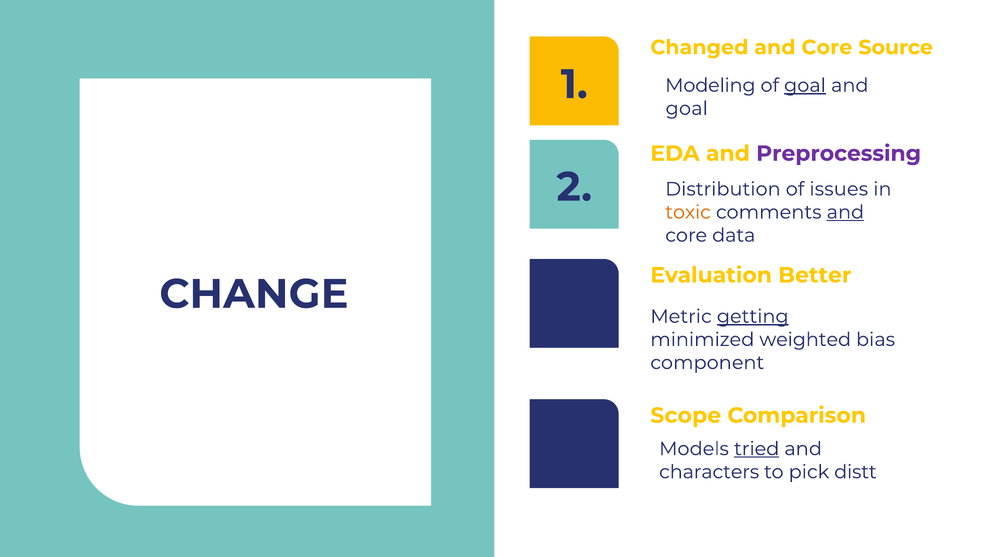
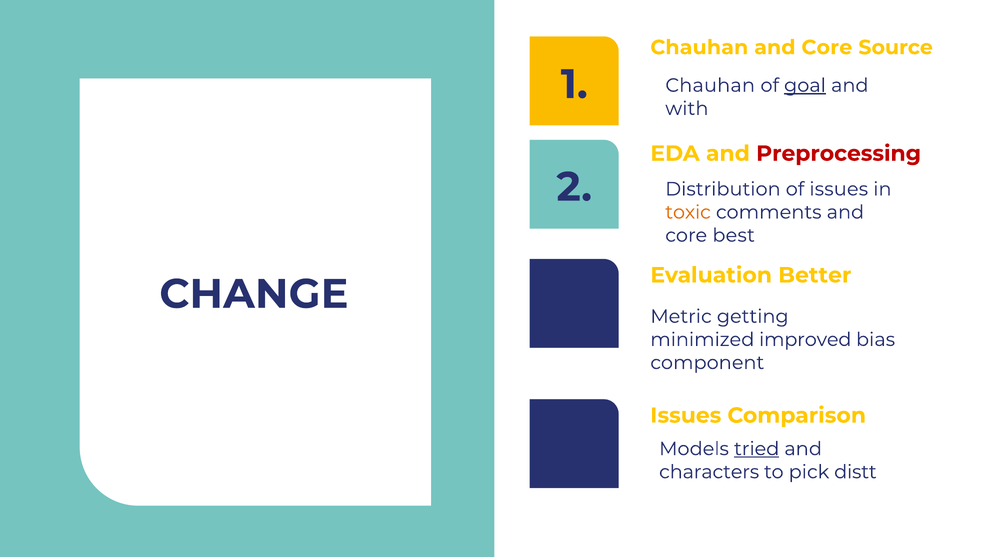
Changed: Changed -> Chauhan (699, 47)
Modeling: Modeling -> Chauhan (710, 85)
goal: goal -> with (687, 109)
Preprocessing colour: purple -> red (839, 154)
and underline: present -> none (845, 212)
data: data -> best (734, 236)
getting underline: present -> none (753, 317)
weighted: weighted -> improved (805, 340)
Scope: Scope -> Issues (686, 416)
